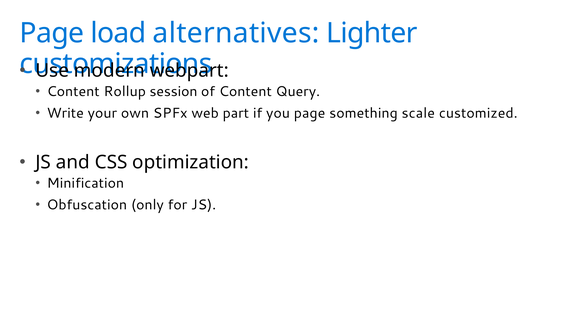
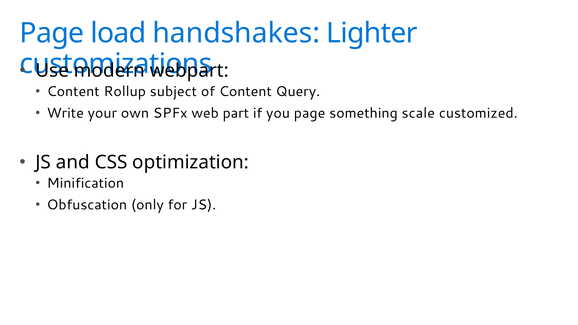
alternatives: alternatives -> handshakes (236, 33)
session: session -> subject (173, 91)
